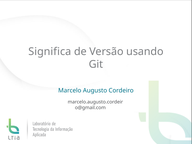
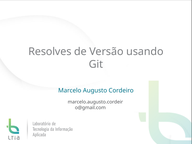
Significa: Significa -> Resolves (50, 52)
